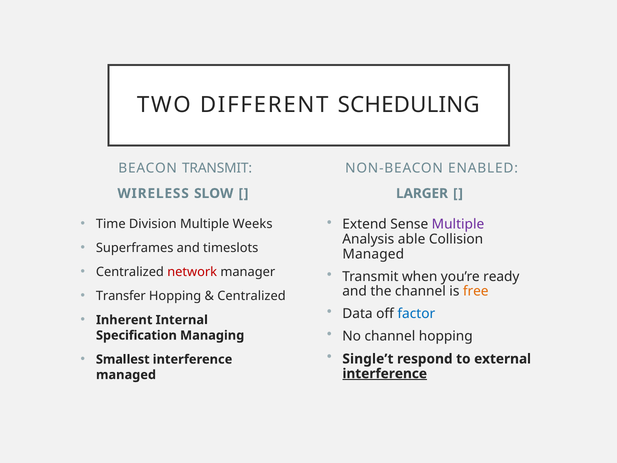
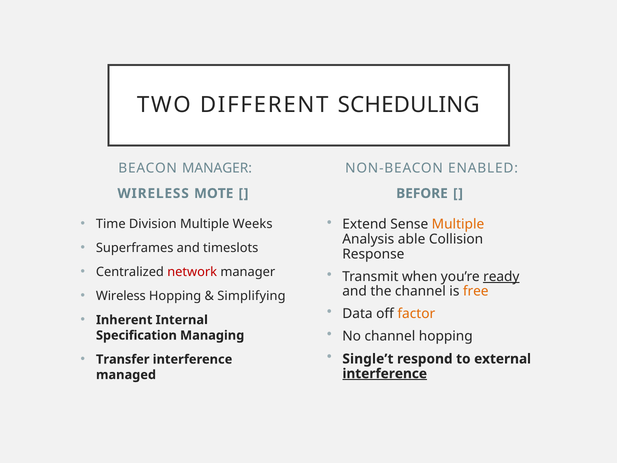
BEACON TRANSMIT: TRANSMIT -> MANAGER (217, 168)
SLOW: SLOW -> MOTE (214, 193)
LARGER: LARGER -> BEFORE (422, 193)
Multiple colour: purple -> orange (458, 224)
Managed: Managed -> Response (373, 254)
ready underline: none -> present (501, 276)
Transfer: Transfer -> Wireless (121, 296)
Centralized: Centralized -> Simplifying (251, 296)
factor colour: blue -> orange (416, 314)
Smallest: Smallest -> Transfer (123, 359)
